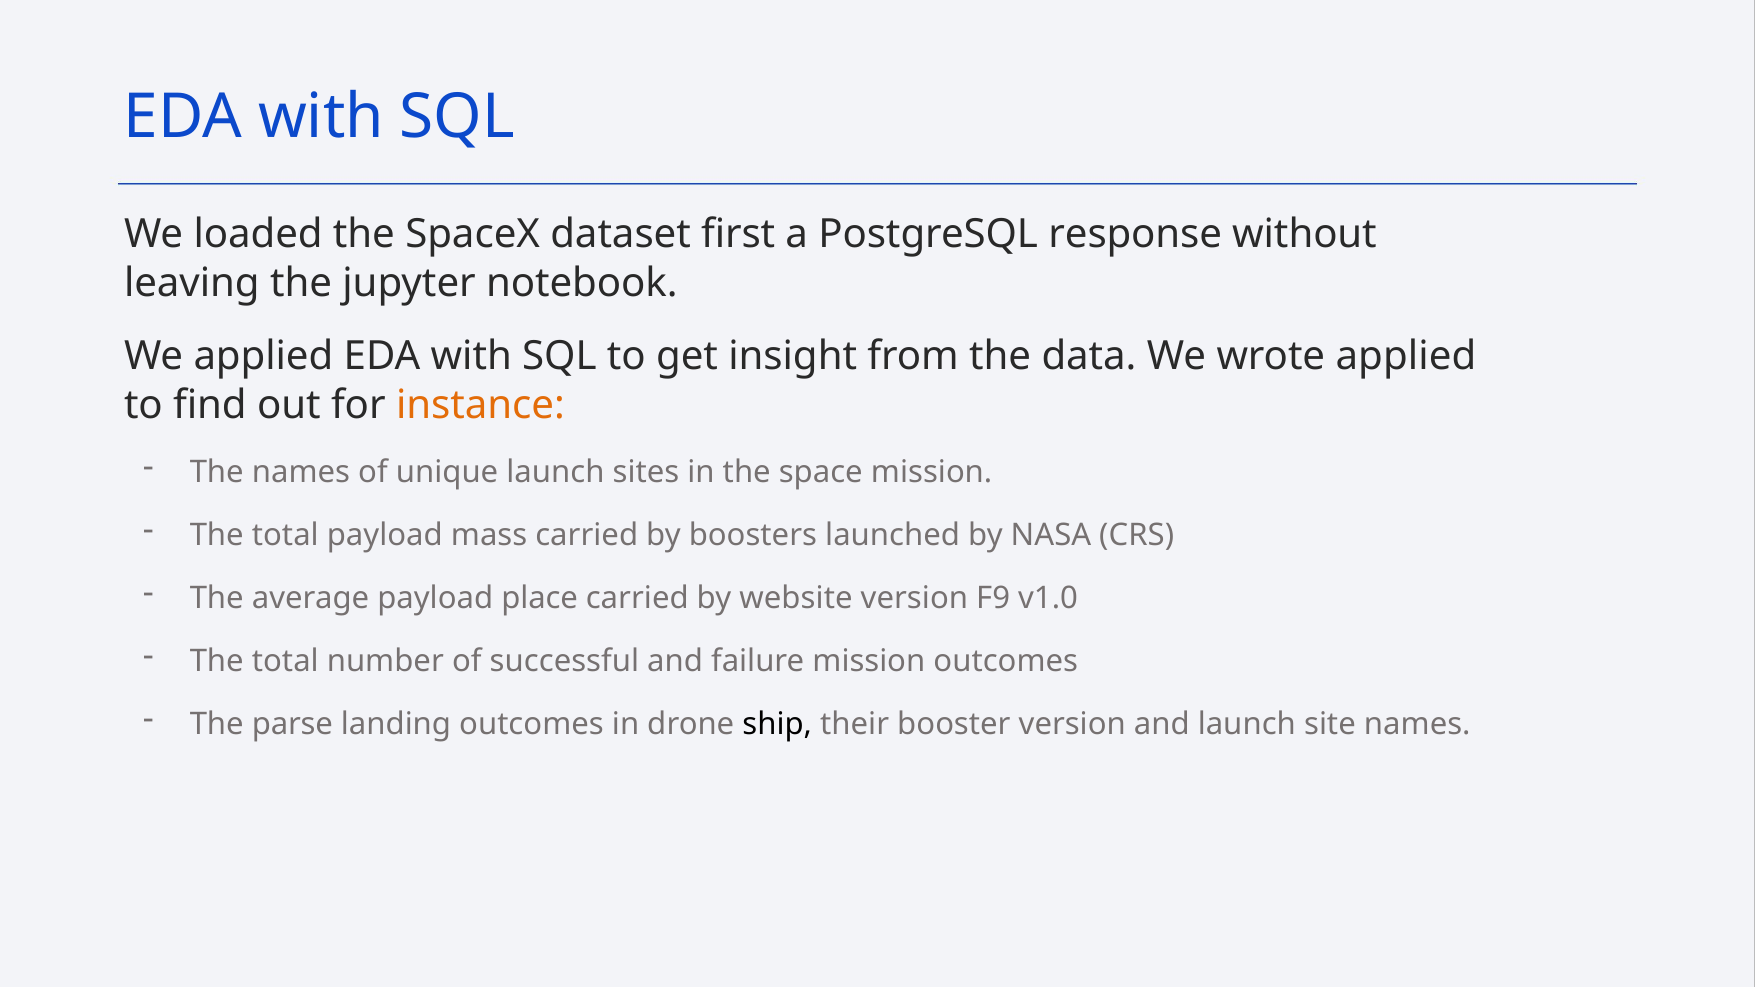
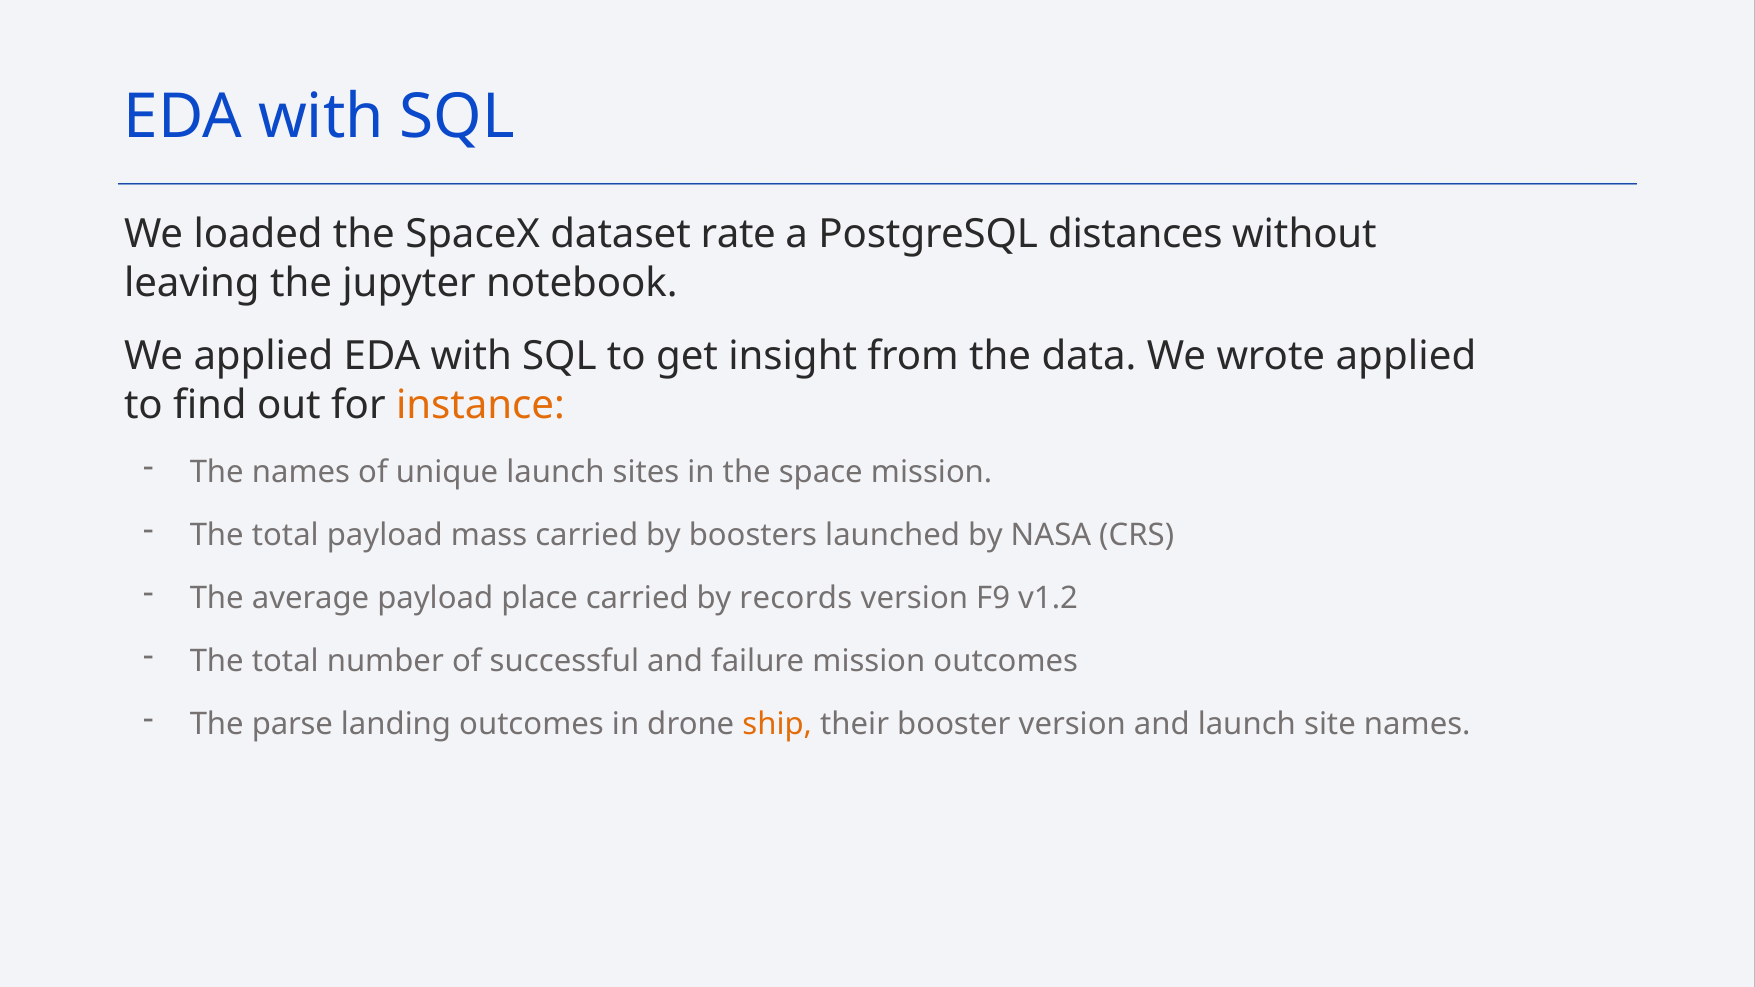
first: first -> rate (738, 235)
response: response -> distances (1135, 235)
website: website -> records (796, 598)
v1.0: v1.0 -> v1.2 (1048, 598)
ship colour: black -> orange (777, 724)
